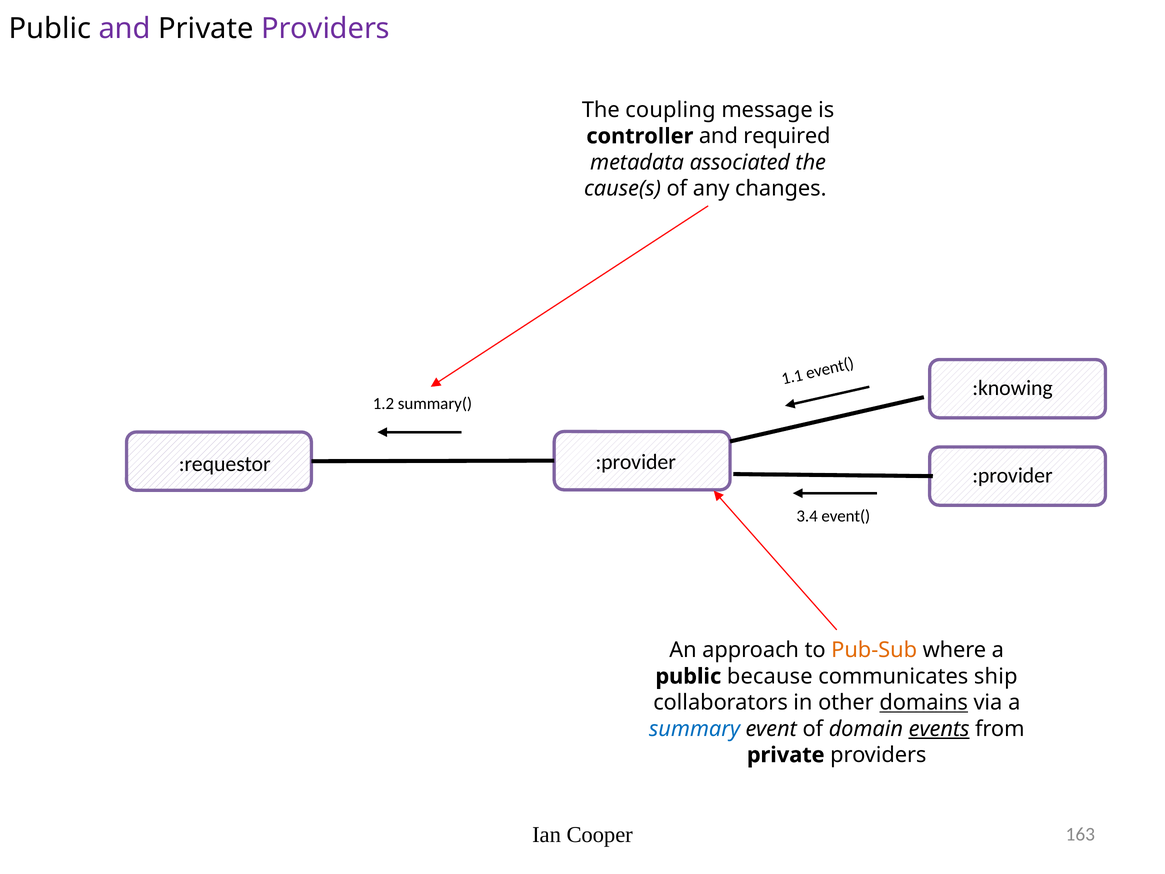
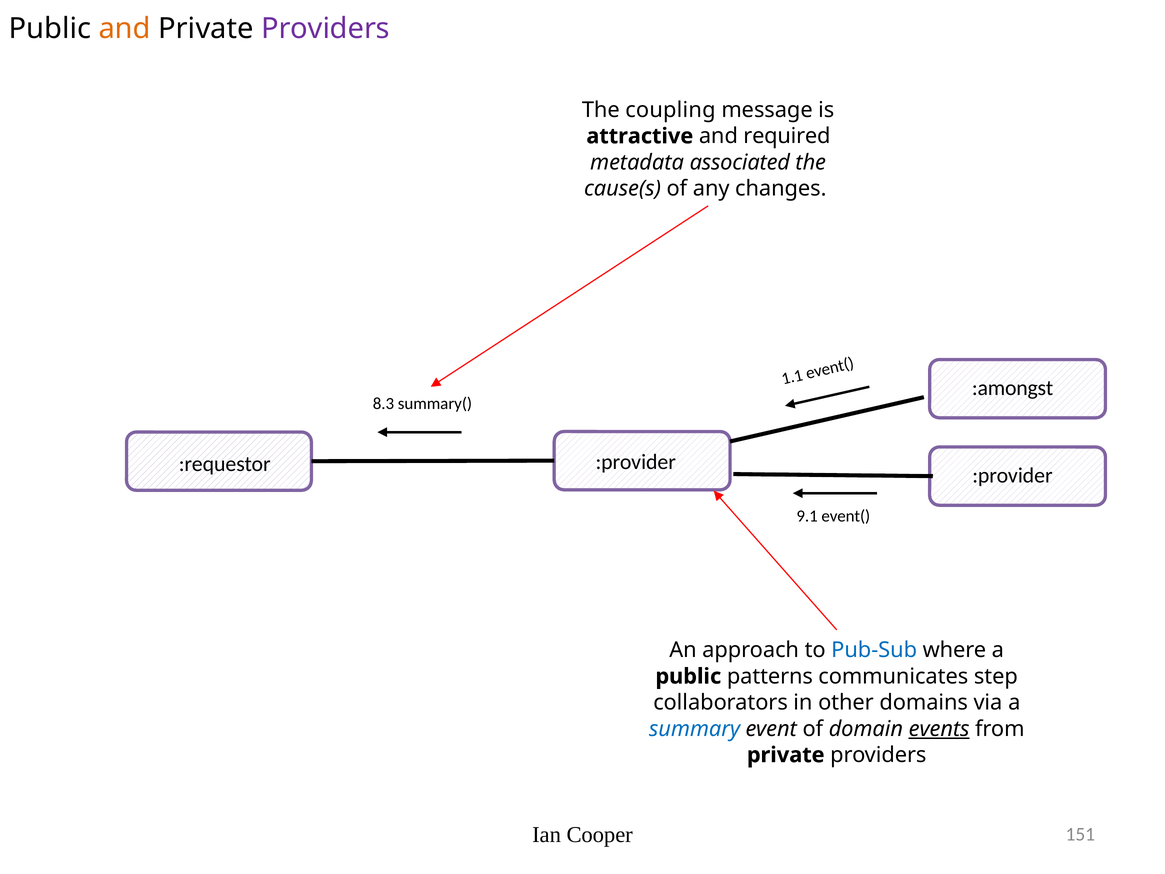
and colour: purple -> orange (125, 29)
controller: controller -> attractive (640, 136)
:knowing: :knowing -> :amongst (1013, 388)
1.2: 1.2 -> 8.3 (383, 404)
3.4: 3.4 -> 9.1 (807, 516)
Pub-Sub colour: orange -> blue (874, 650)
because: because -> patterns (770, 676)
ship: ship -> step (996, 676)
domains underline: present -> none (924, 702)
163: 163 -> 151 (1080, 834)
